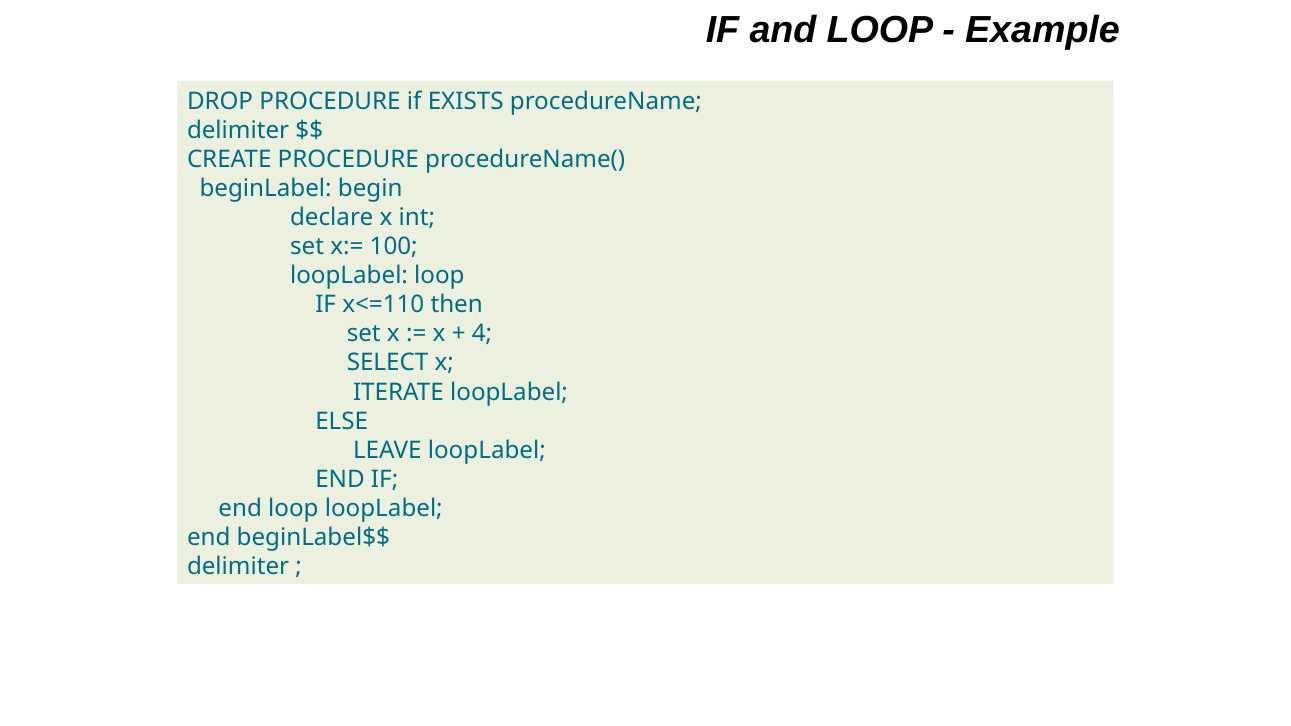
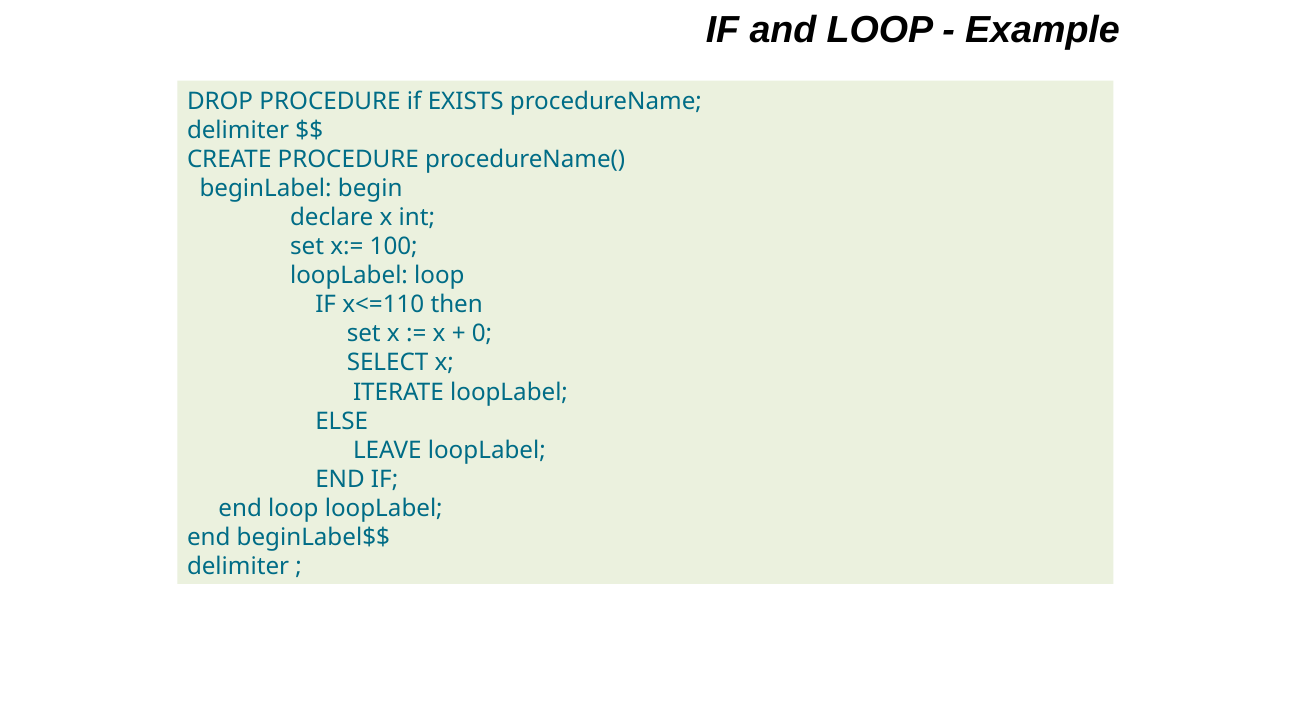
4: 4 -> 0 (482, 334)
